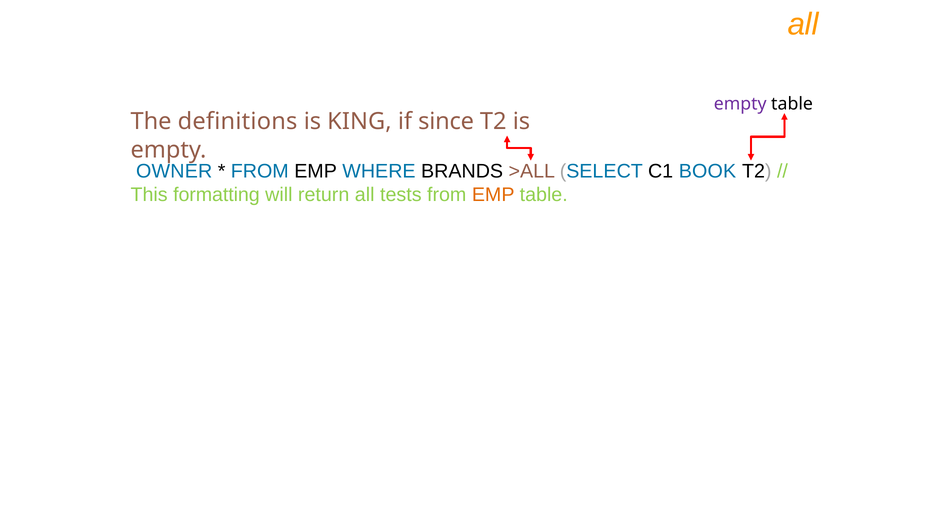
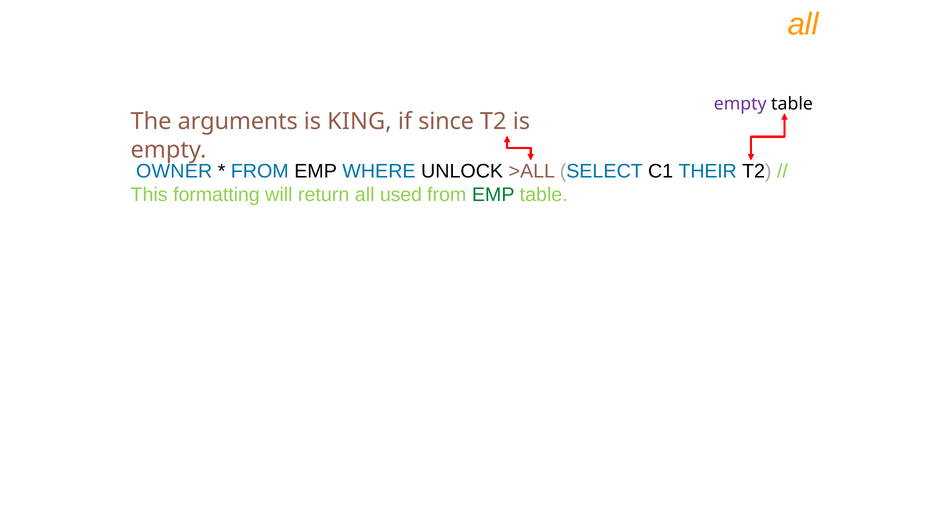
definitions: definitions -> arguments (238, 122)
BRANDS: BRANDS -> UNLOCK (462, 171)
BOOK: BOOK -> THEIR (708, 171)
tests: tests -> used (401, 195)
EMP colour: orange -> green (493, 195)
